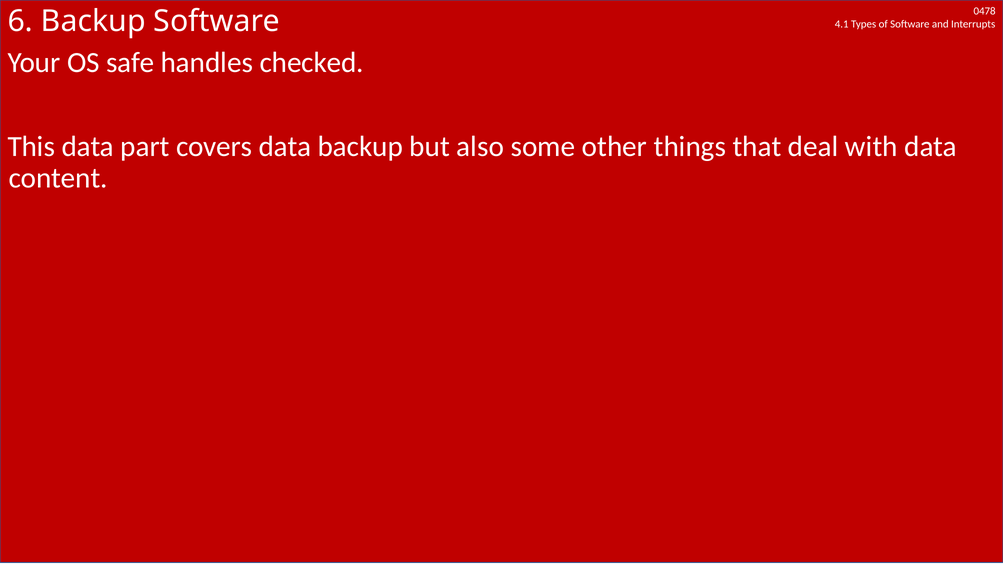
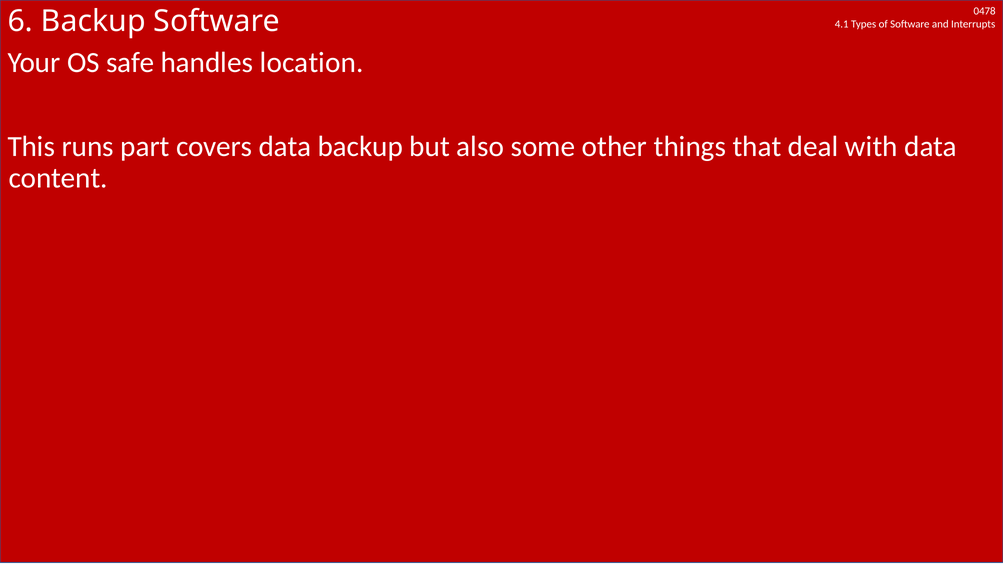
checked: checked -> location (312, 63)
This data: data -> runs (88, 147)
